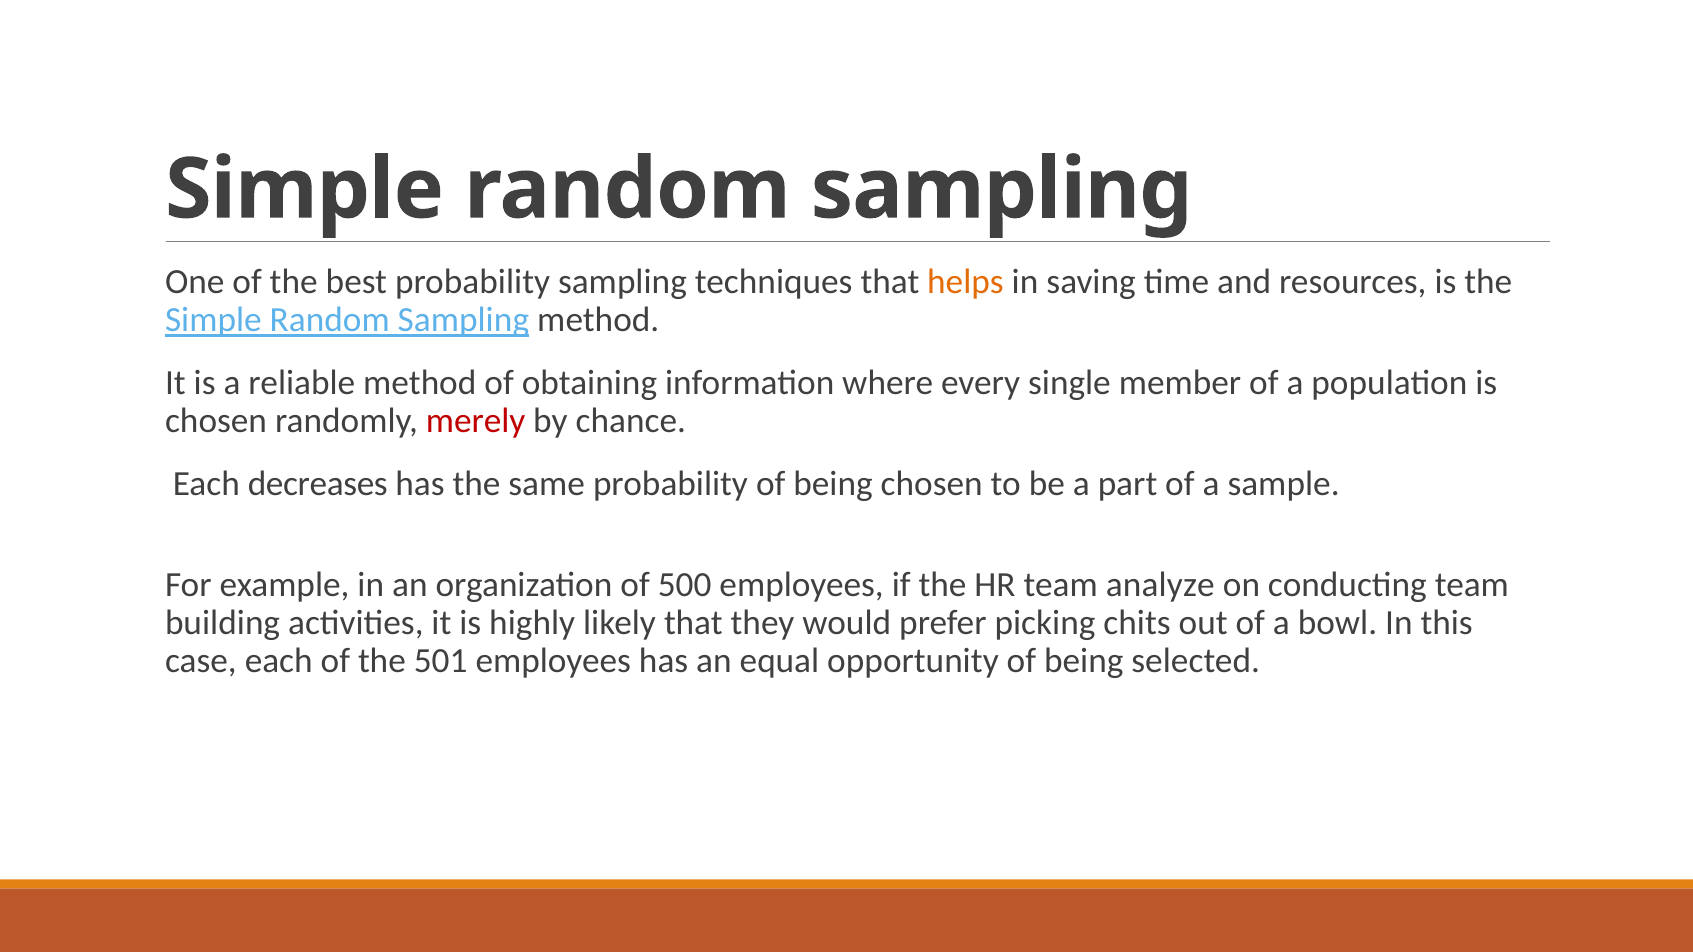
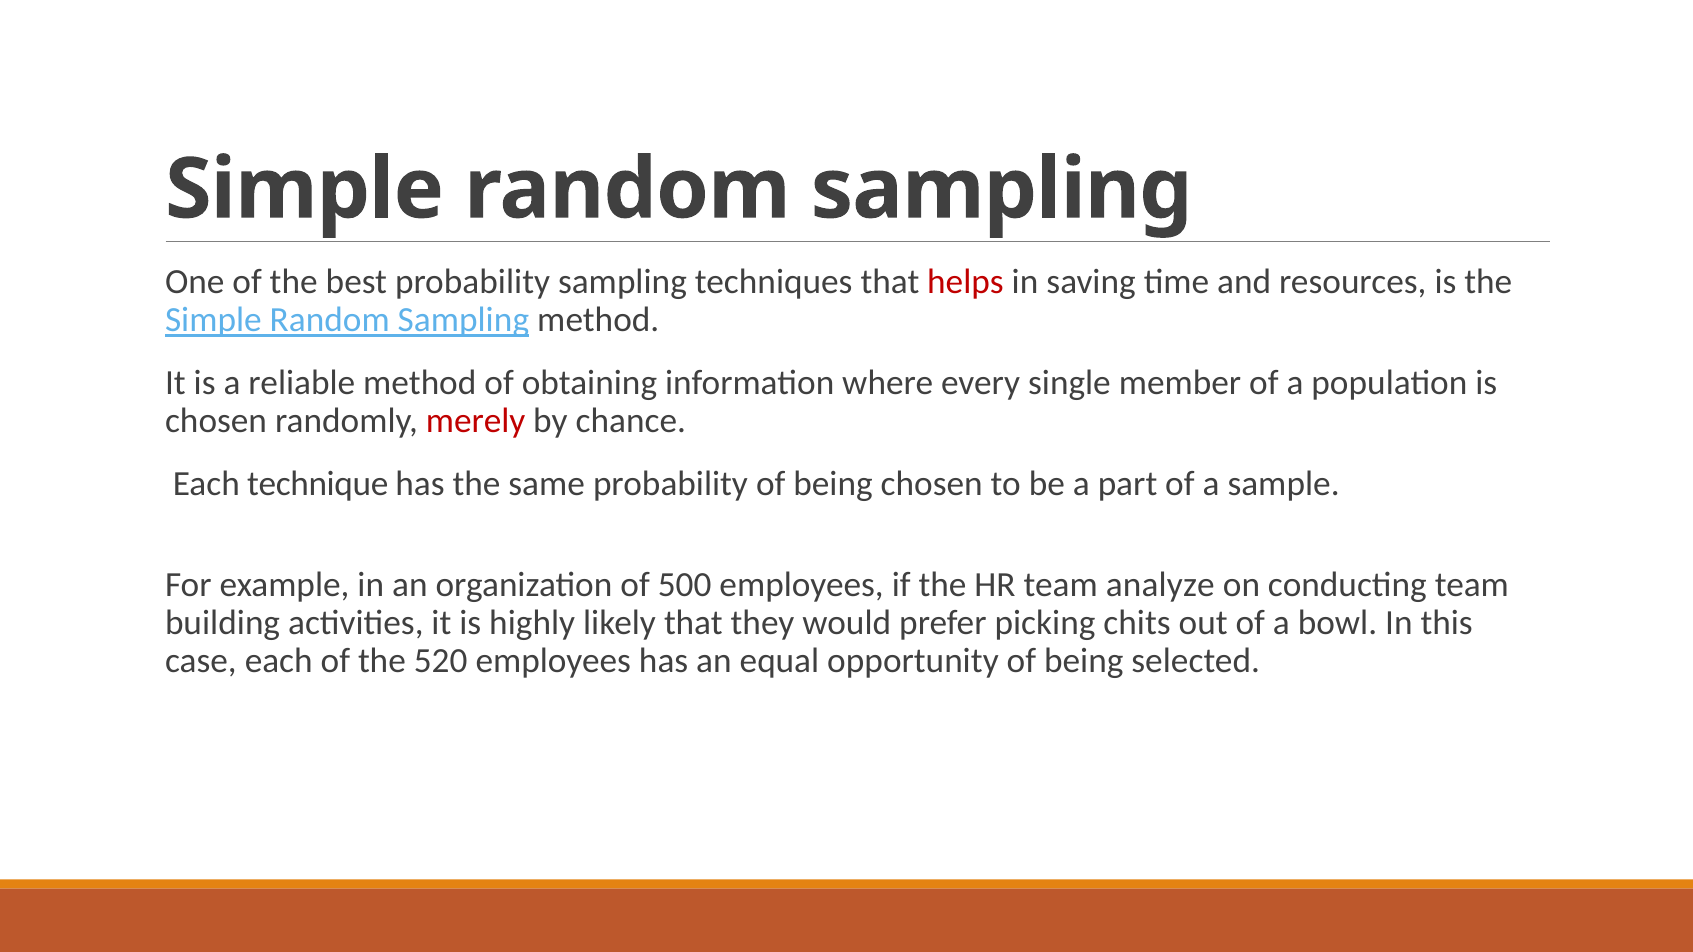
helps colour: orange -> red (965, 281)
decreases: decreases -> technique (318, 484)
501: 501 -> 520 (441, 661)
